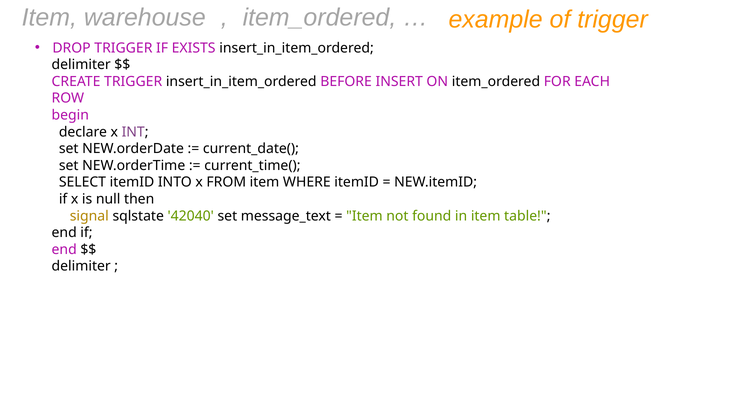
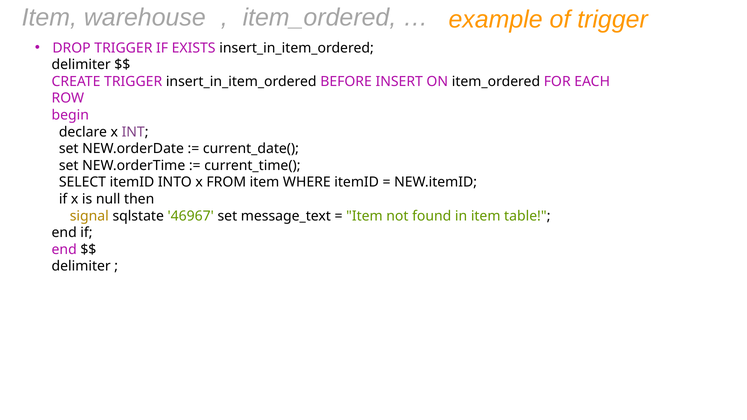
42040: 42040 -> 46967 (191, 216)
